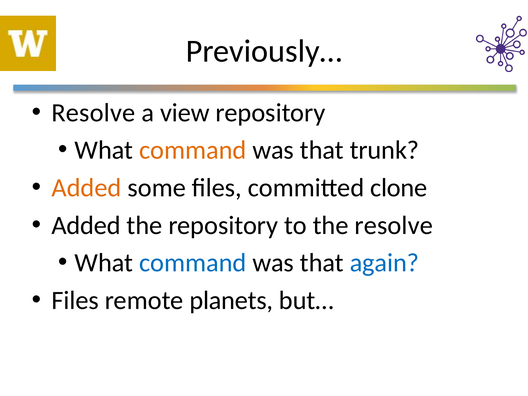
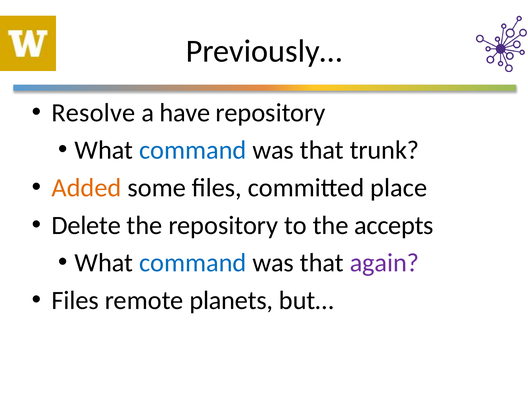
view: view -> have (185, 113)
command colour: orange -> blue (193, 150)
clone: clone -> place (399, 188)
Added: Added -> Delete (86, 225)
the resolve: resolve -> accepts (394, 225)
again colour: blue -> purple (384, 263)
